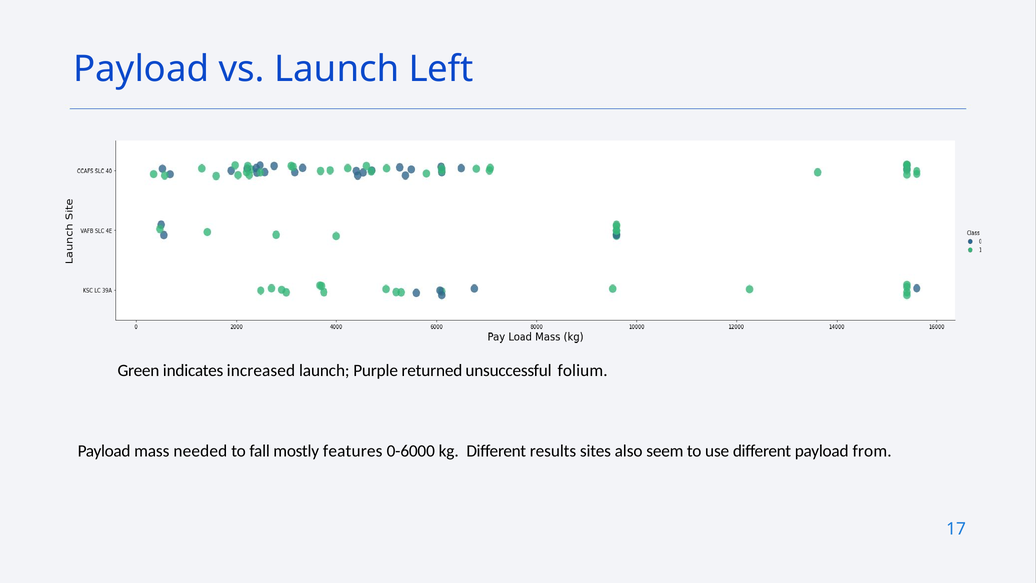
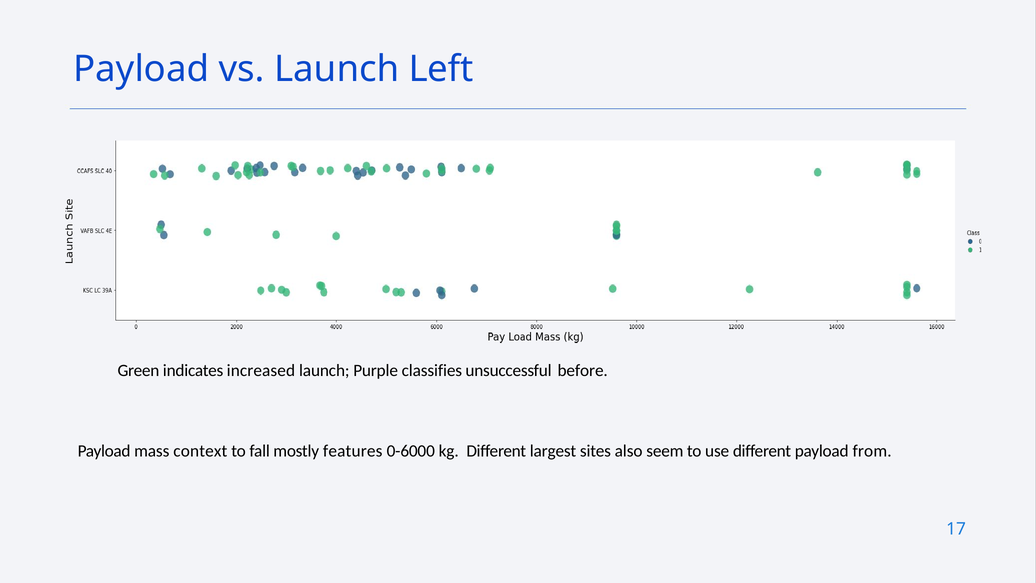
returned: returned -> classifies (432, 370)
folium: folium -> before (583, 370)
needed: needed -> context (200, 451)
results: results -> largest (553, 451)
